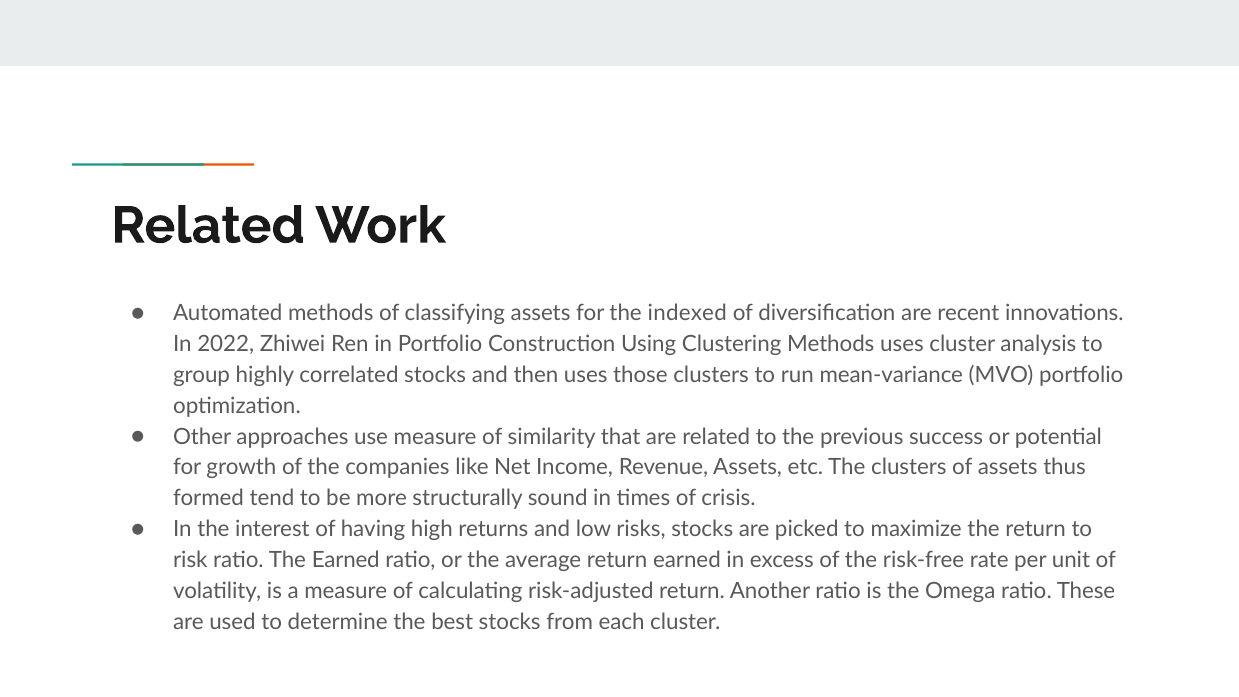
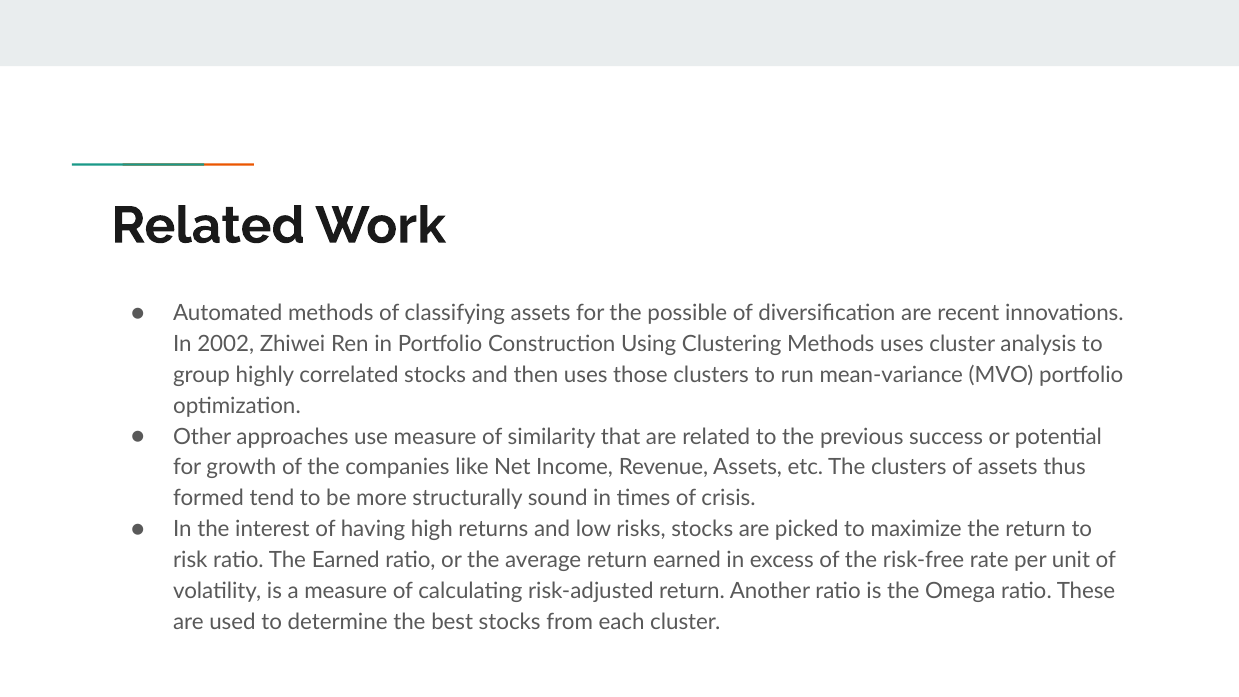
indexed: indexed -> possible (687, 313)
2022: 2022 -> 2002 (226, 344)
